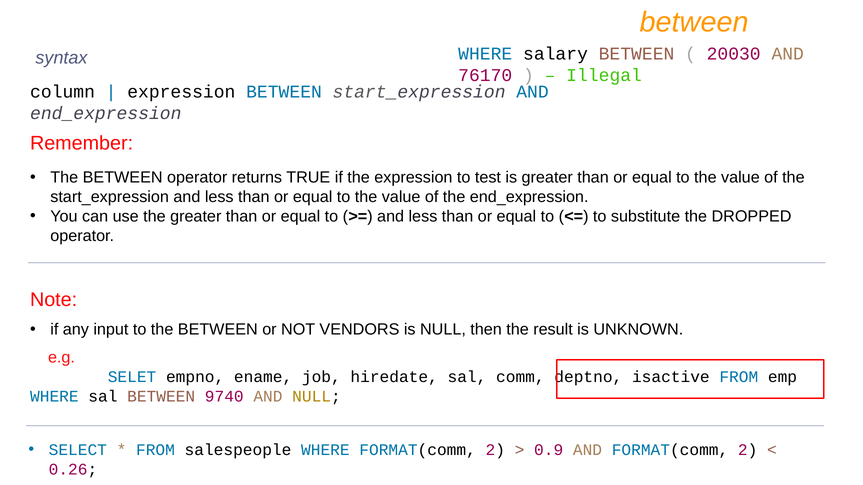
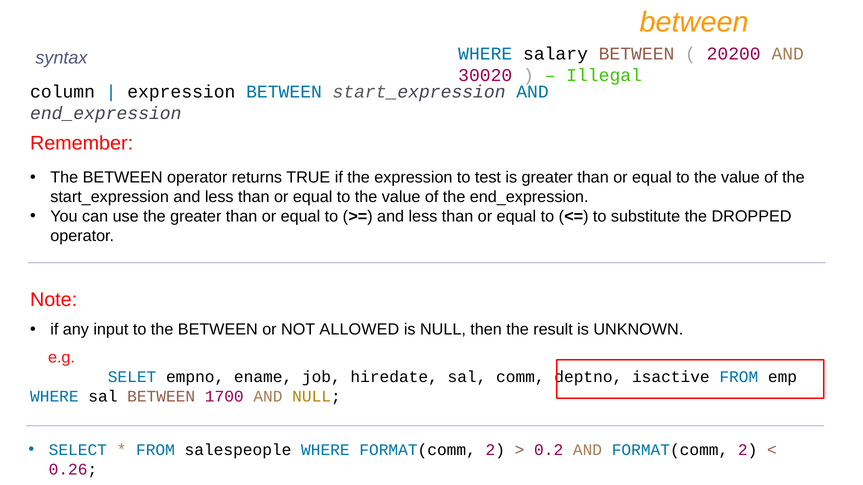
20030: 20030 -> 20200 (734, 54)
76170: 76170 -> 30020 (485, 76)
VENDORS: VENDORS -> ALLOWED (359, 330)
9740: 9740 -> 1700 (224, 397)
0.9: 0.9 -> 0.2 (549, 450)
